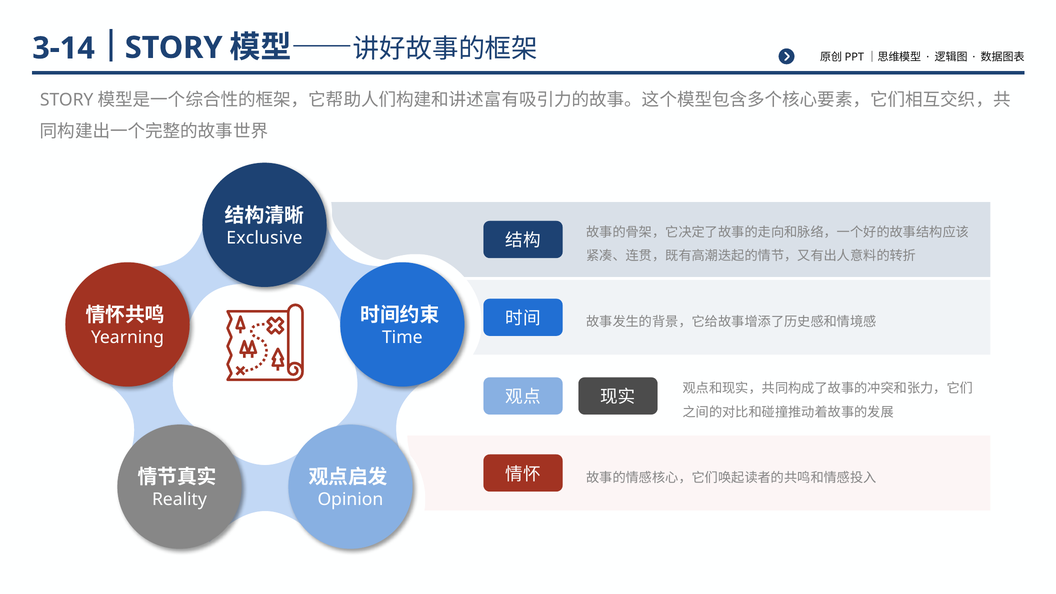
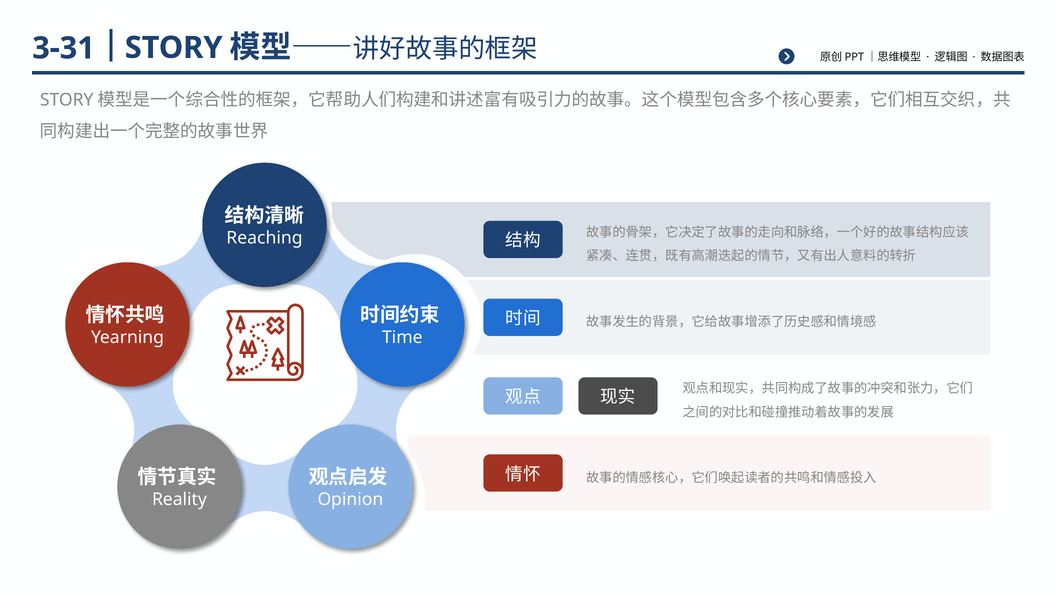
3-14: 3-14 -> 3-31 (64, 48)
Exclusive: Exclusive -> Reaching (264, 238)
